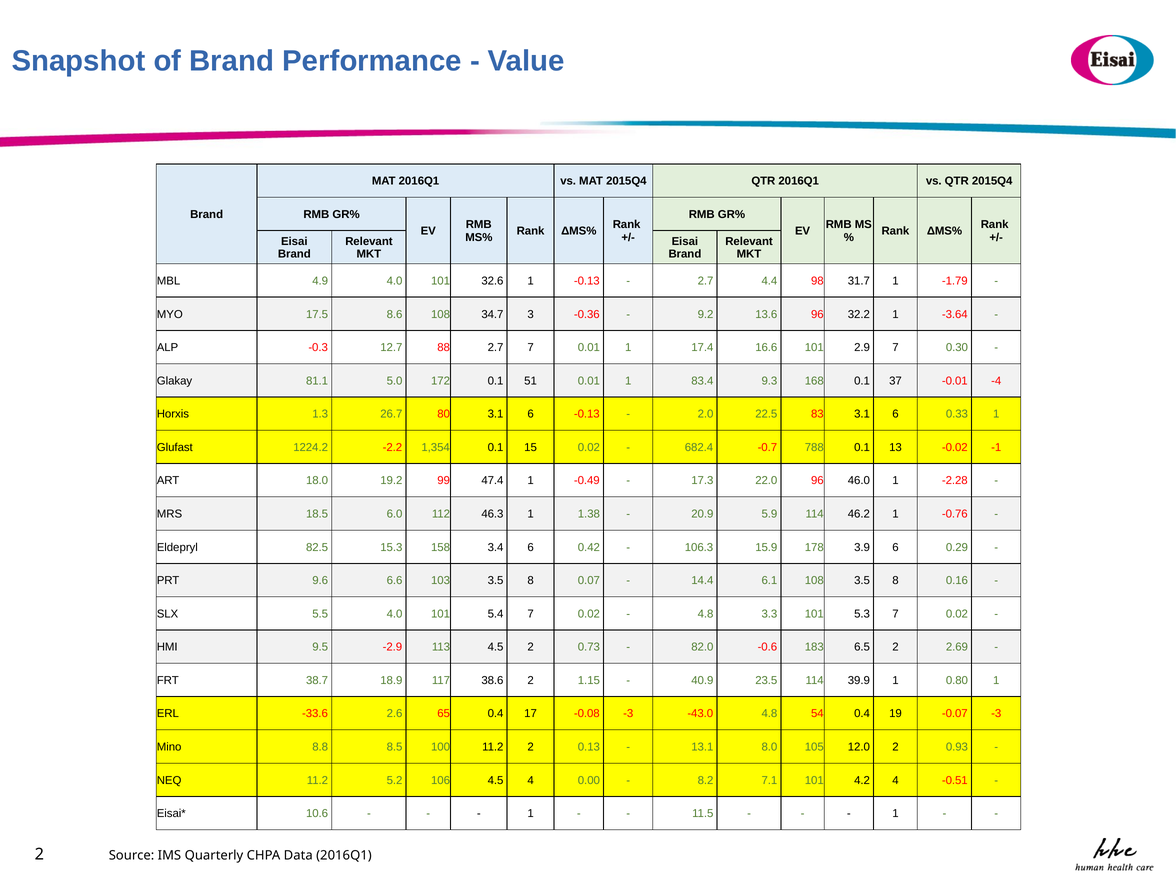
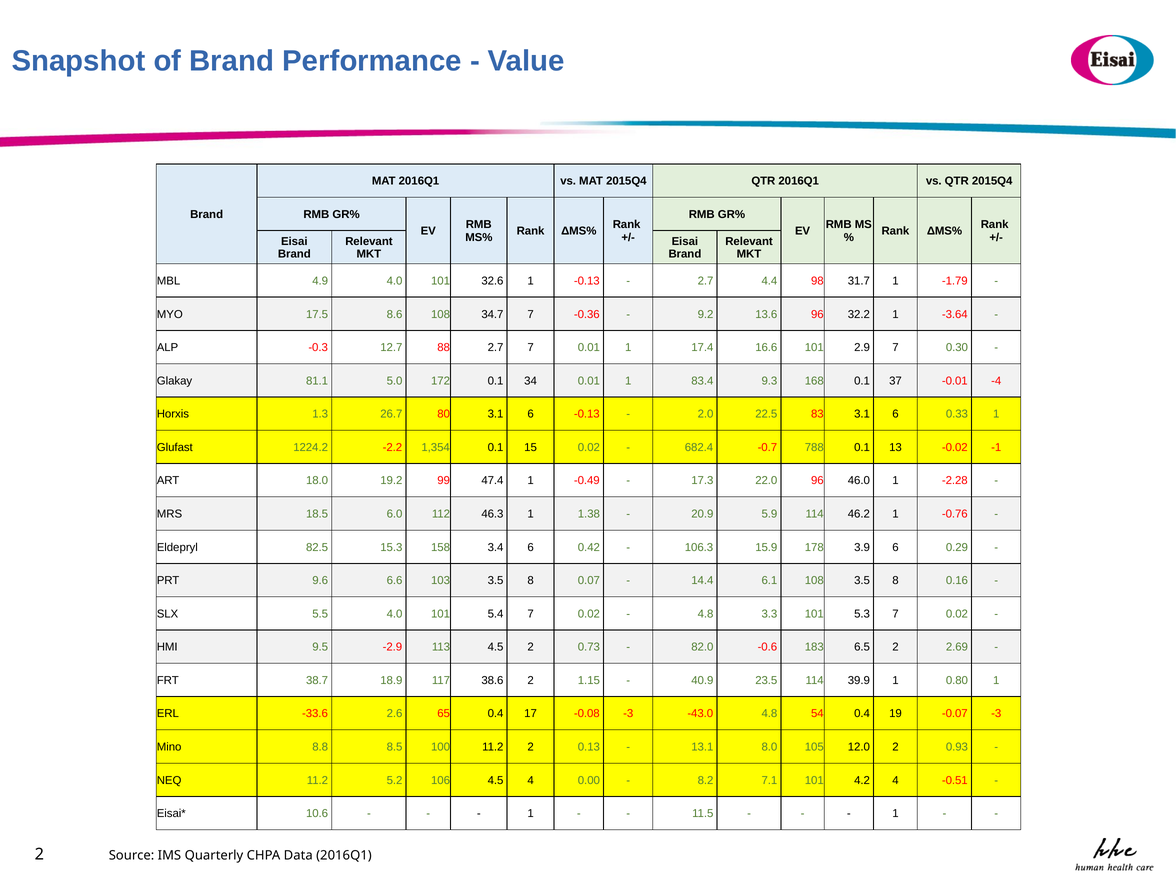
34.7 3: 3 -> 7 (531, 314)
51: 51 -> 34 (531, 381)
